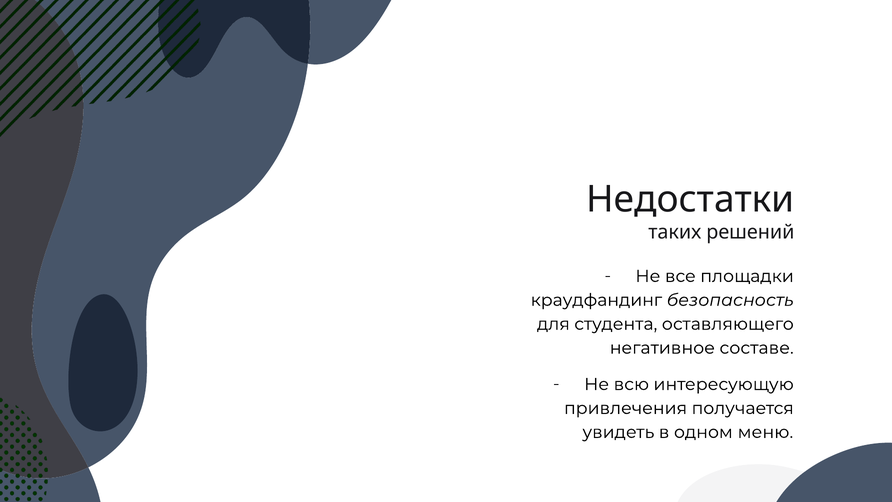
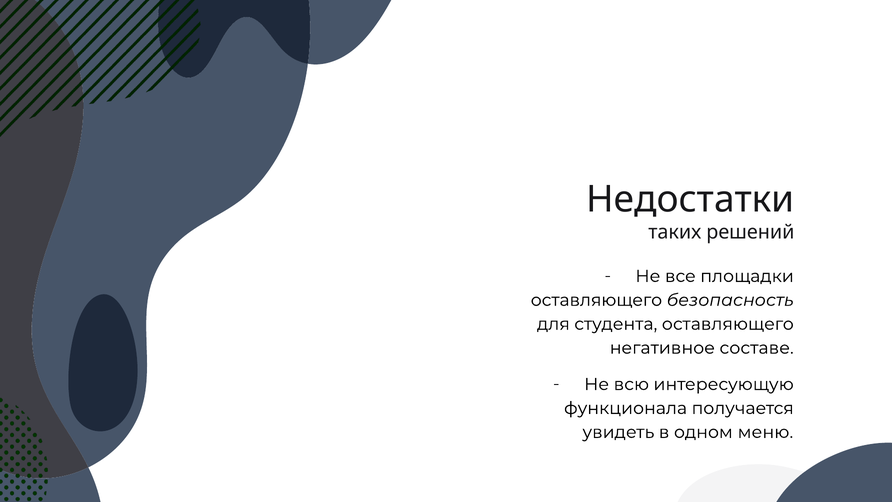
краудфандинг: краудфандинг -> оставляющего (596, 300)
привлечения: привлечения -> функционала (626, 408)
